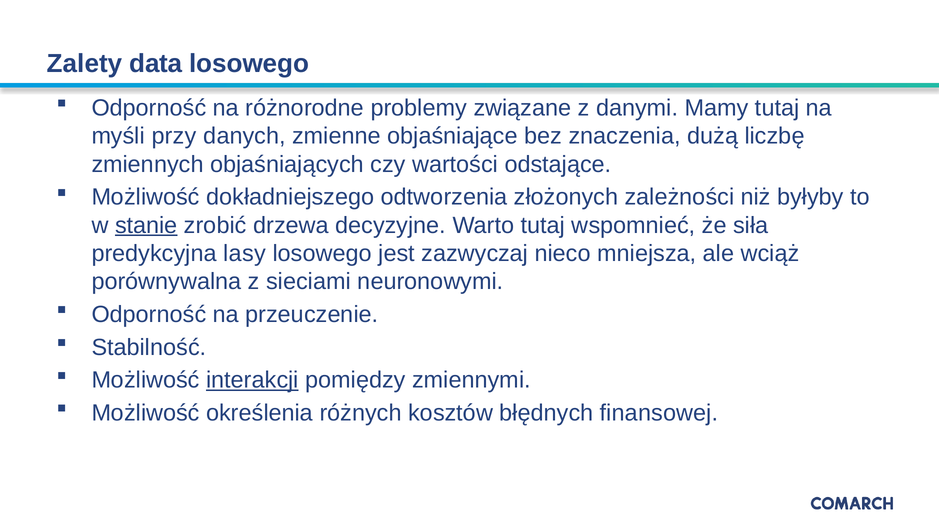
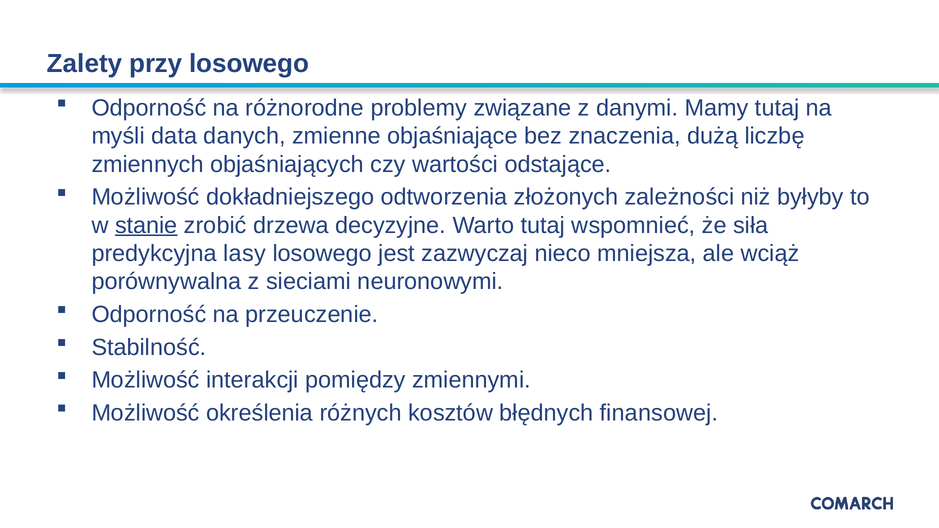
data: data -> przy (156, 64)
przy: przy -> data (174, 136)
interakcji underline: present -> none (252, 380)
